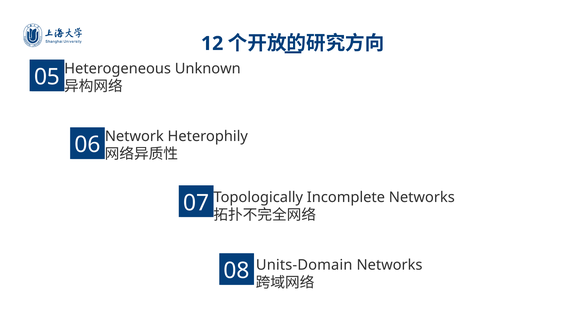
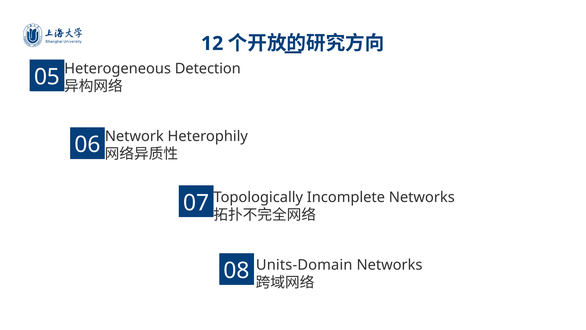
Unknown: Unknown -> Detection (208, 68)
